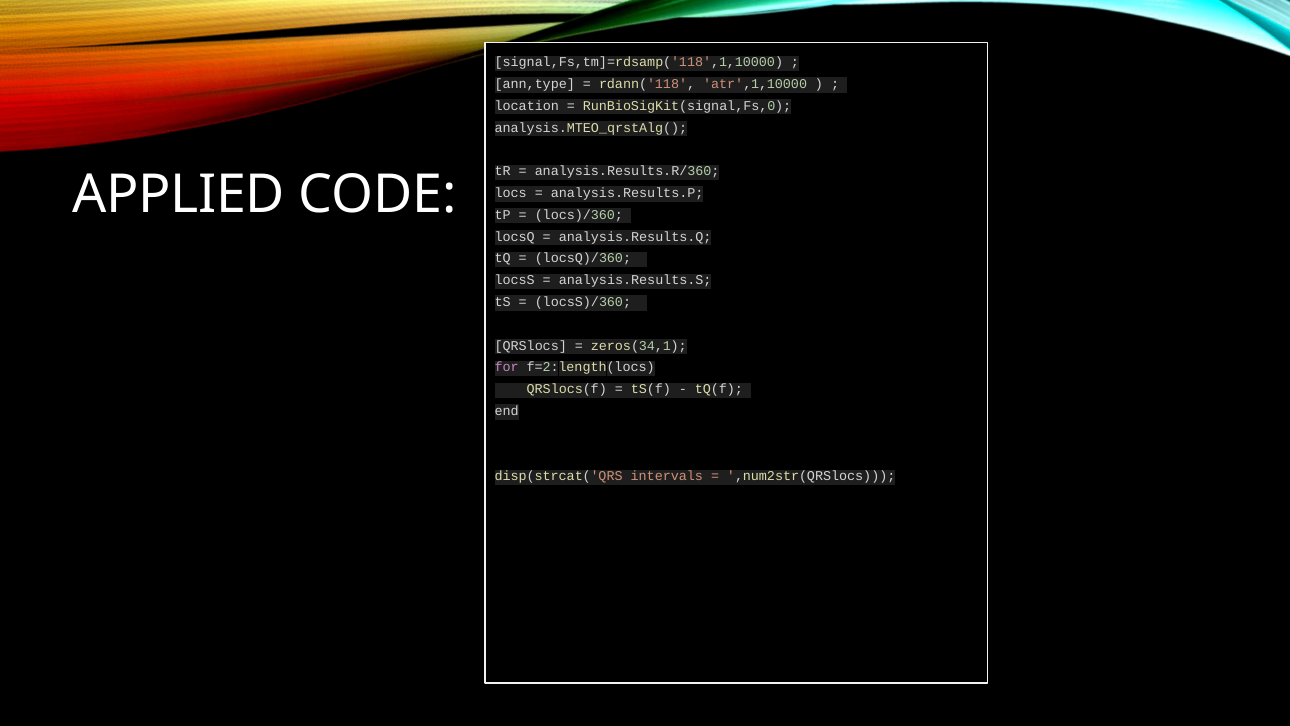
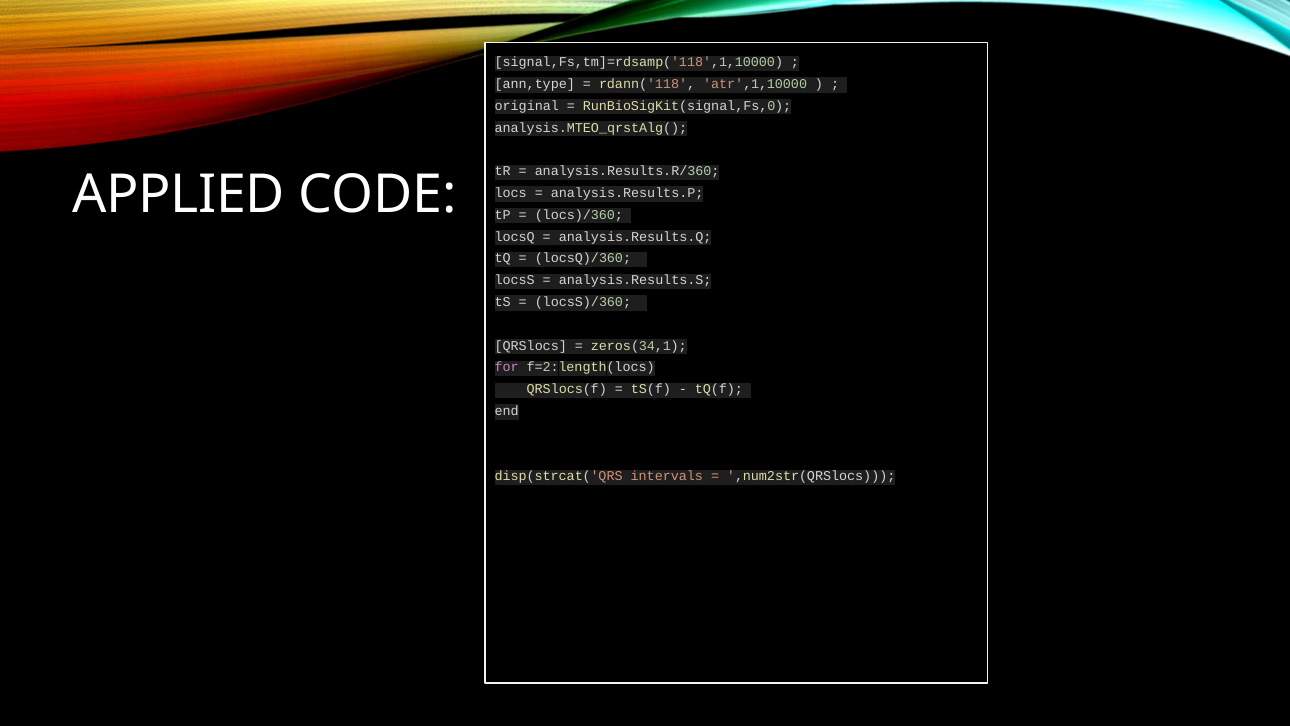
location: location -> original (527, 106)
